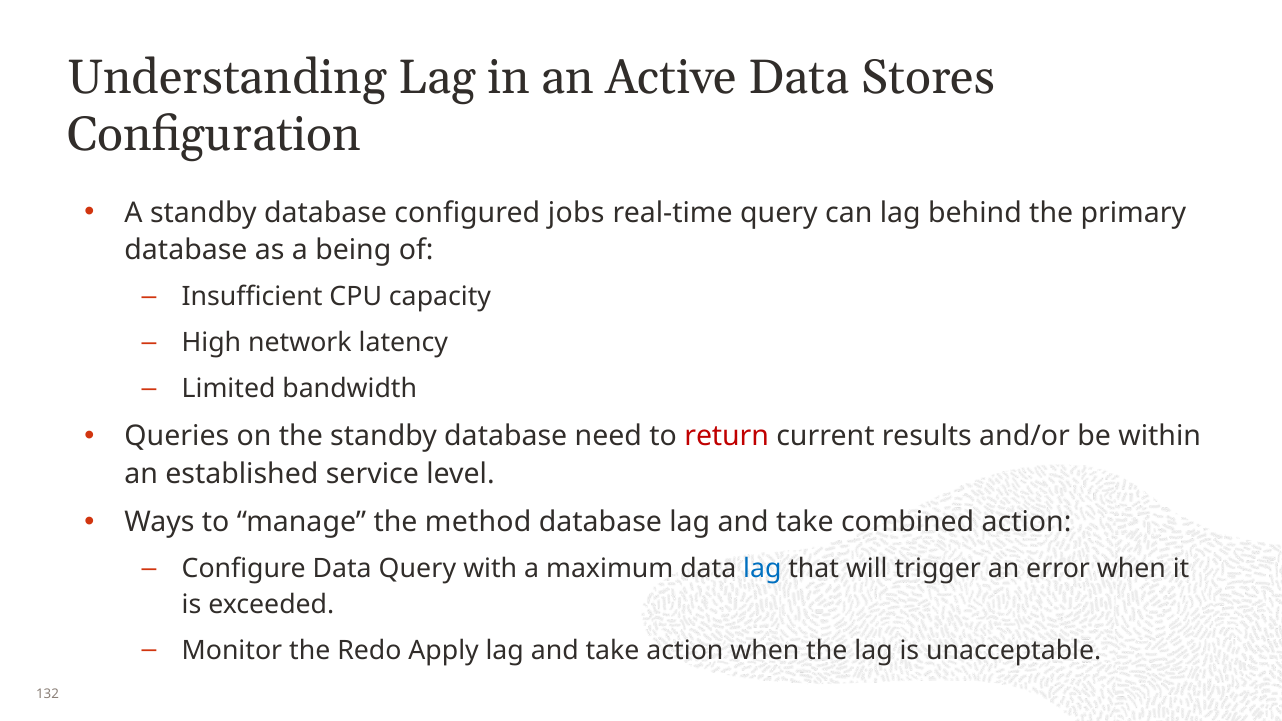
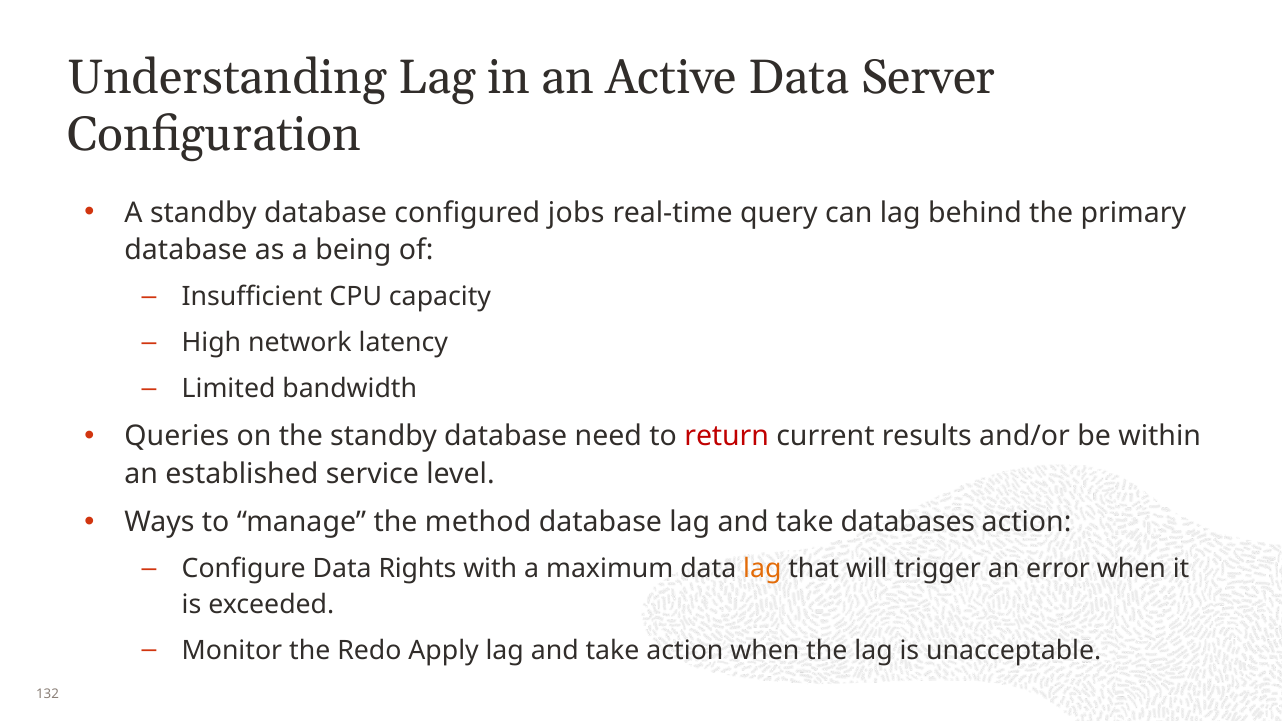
Stores: Stores -> Server (928, 77)
combined: combined -> databases (908, 522)
Data Query: Query -> Rights (418, 569)
lag colour: blue -> orange (762, 569)
